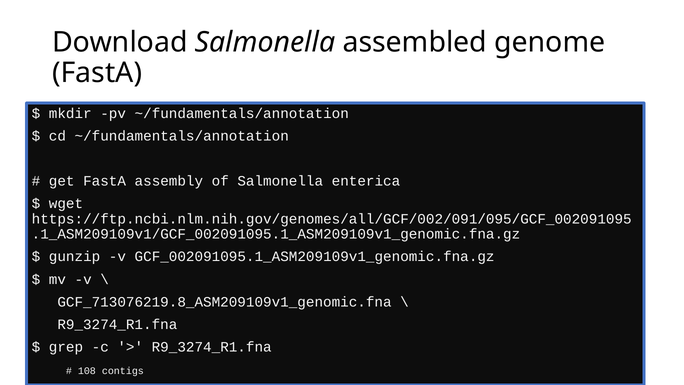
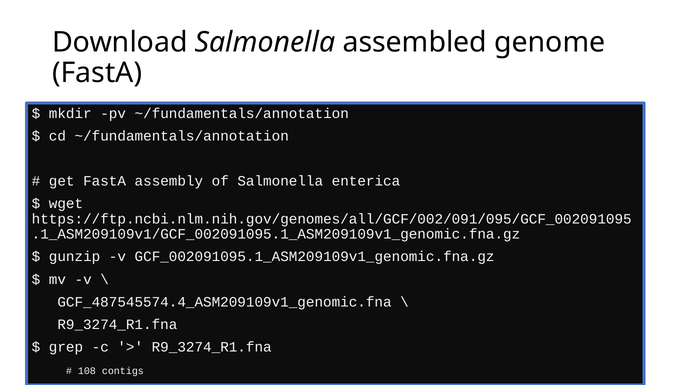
GCF_713076219.8_ASM209109v1_genomic.fna: GCF_713076219.8_ASM209109v1_genomic.fna -> GCF_487545574.4_ASM209109v1_genomic.fna (225, 302)
